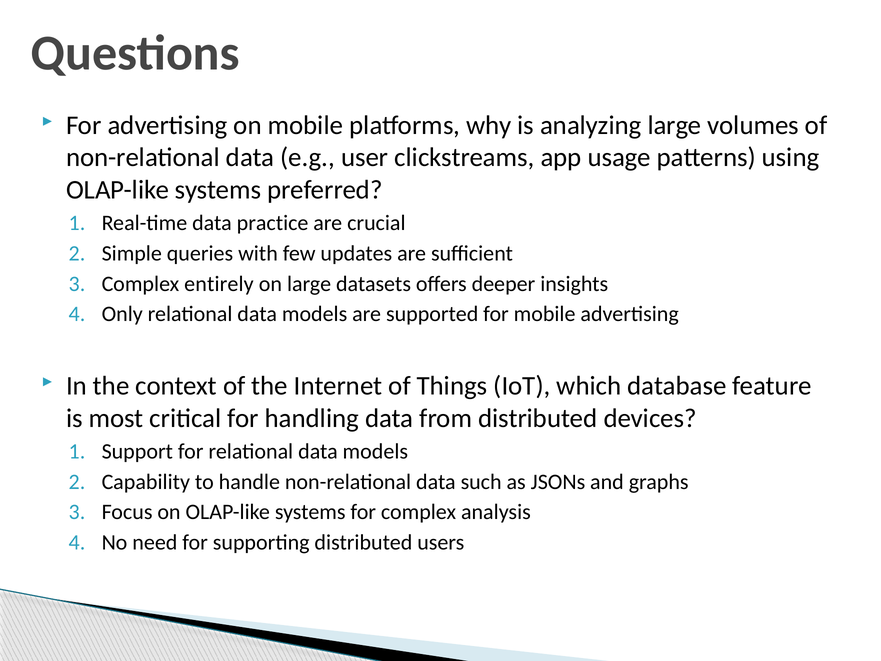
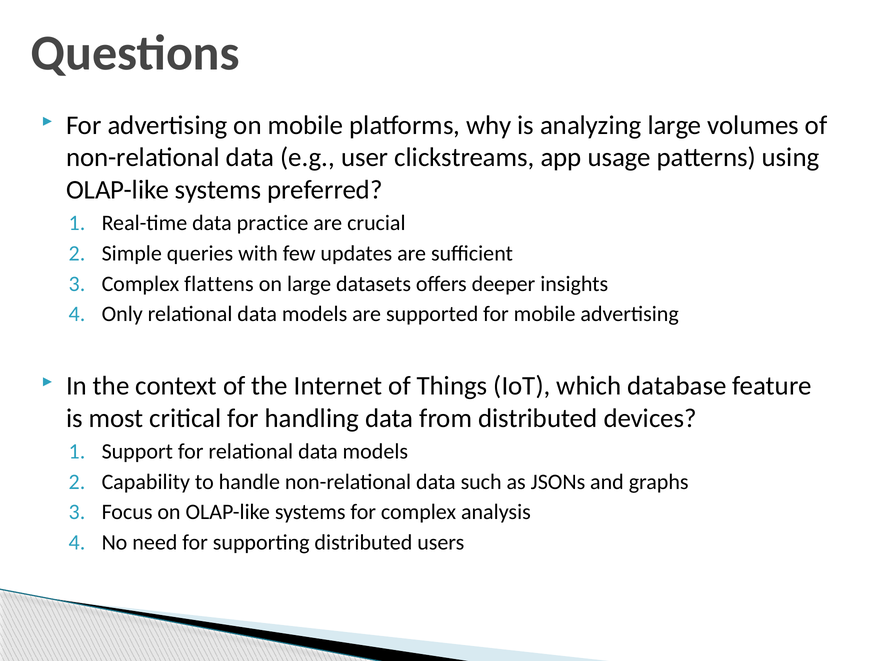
entirely: entirely -> flattens (219, 284)
